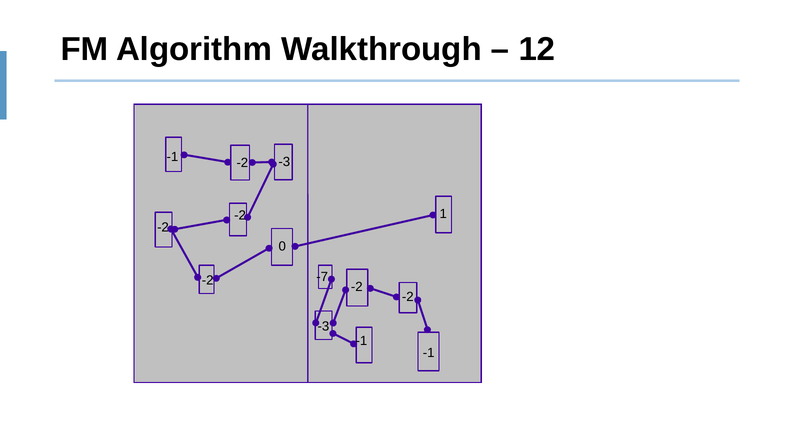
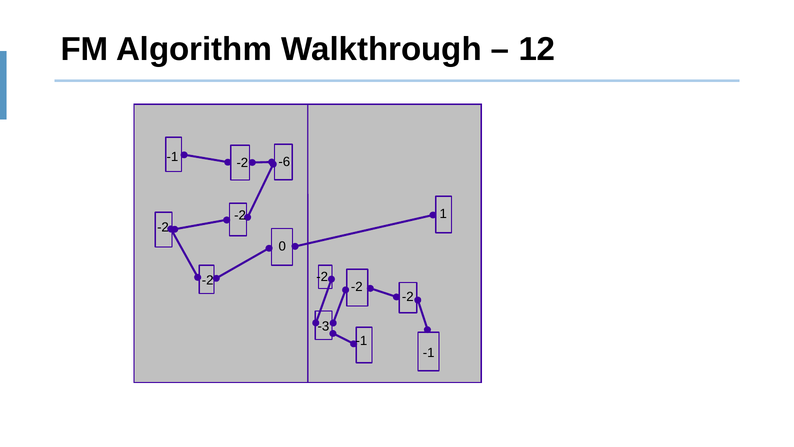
-3: -3 -> -6 (284, 162)
-7: -7 -> -2 (322, 277)
